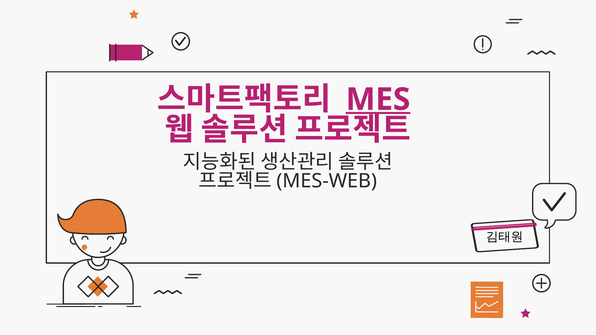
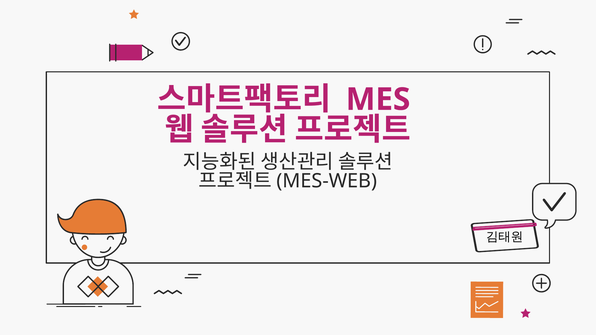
MES underline: present -> none (378, 100)
